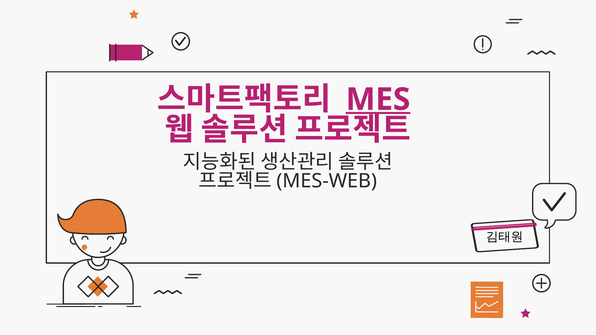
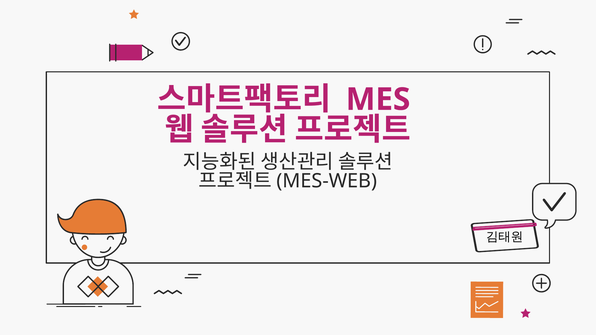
MES underline: present -> none (378, 100)
